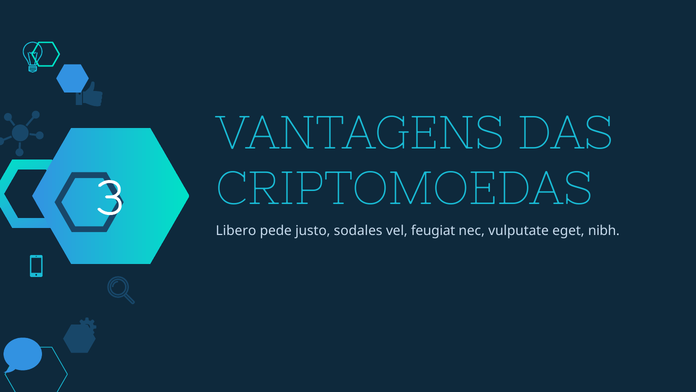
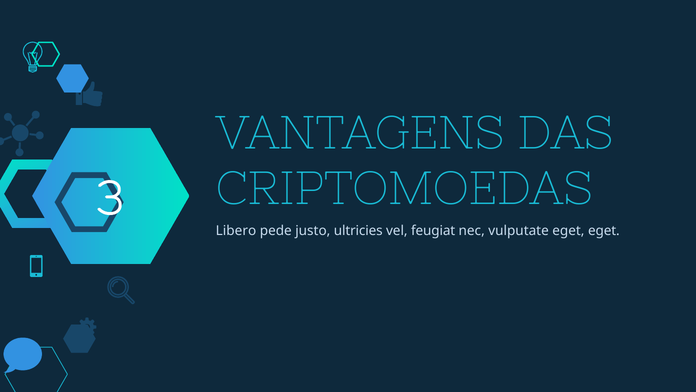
sodales: sodales -> ultricies (358, 231)
eget nibh: nibh -> eget (604, 231)
